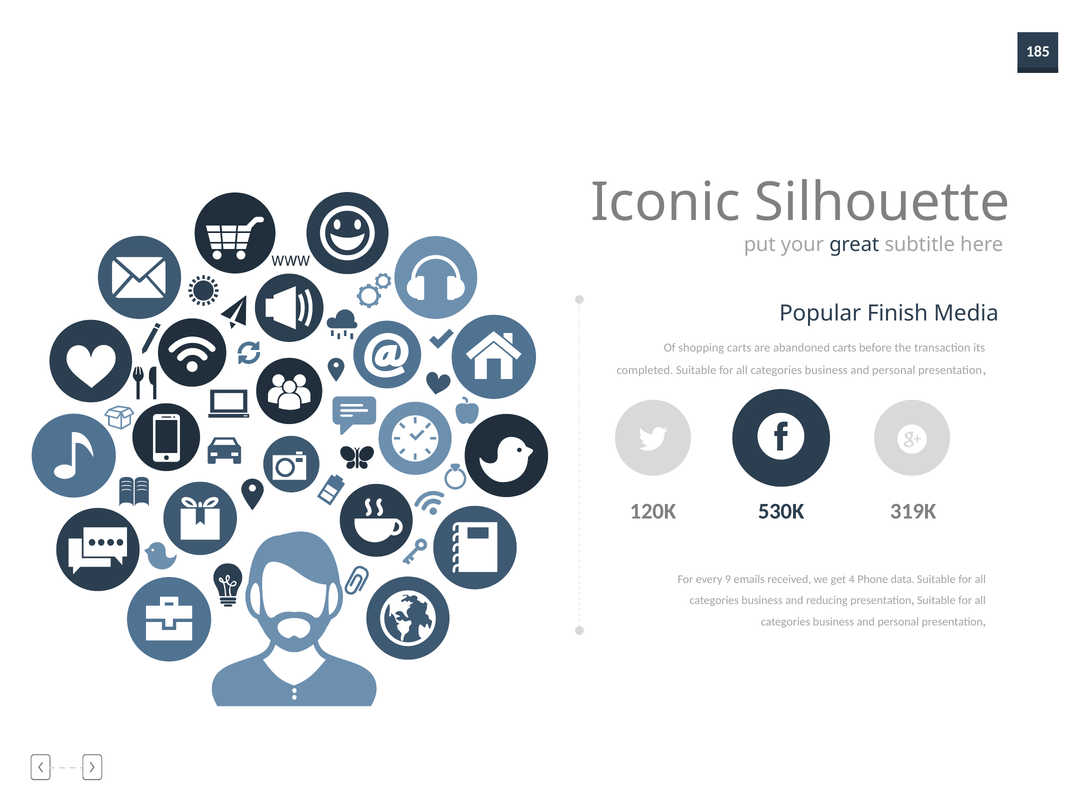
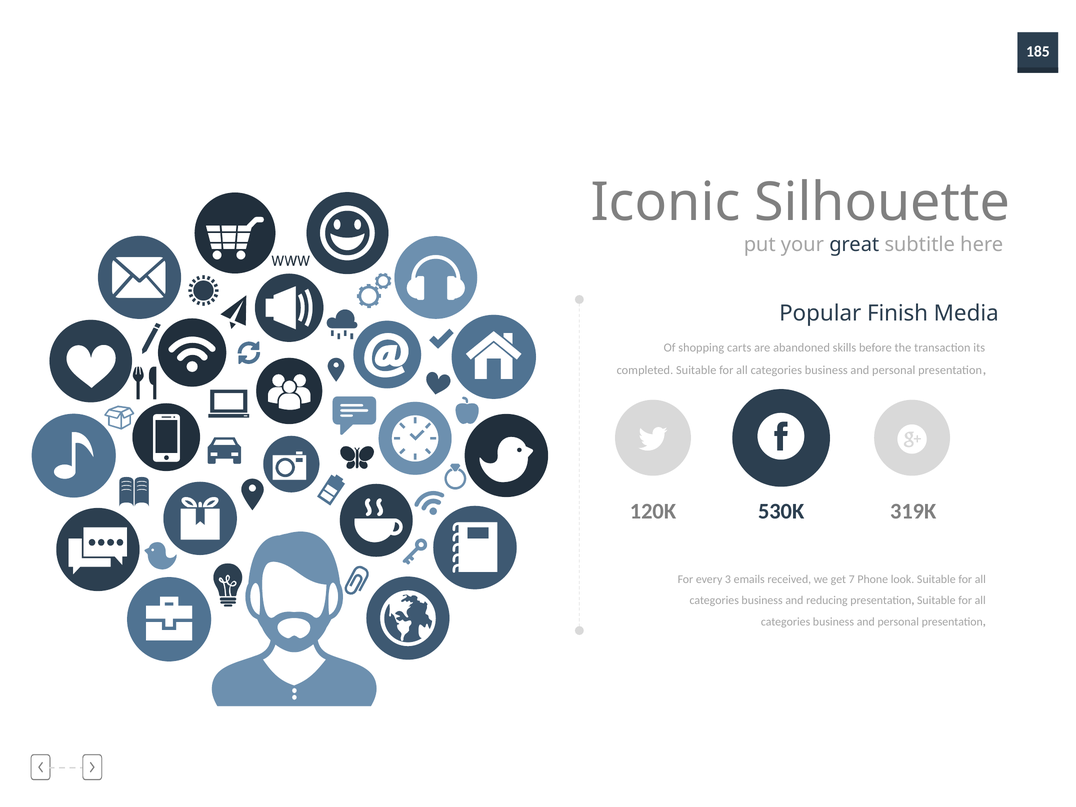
abandoned carts: carts -> skills (844, 348)
9: 9 -> 3 (728, 579)
4: 4 -> 7 (852, 579)
data: data -> look (903, 579)
